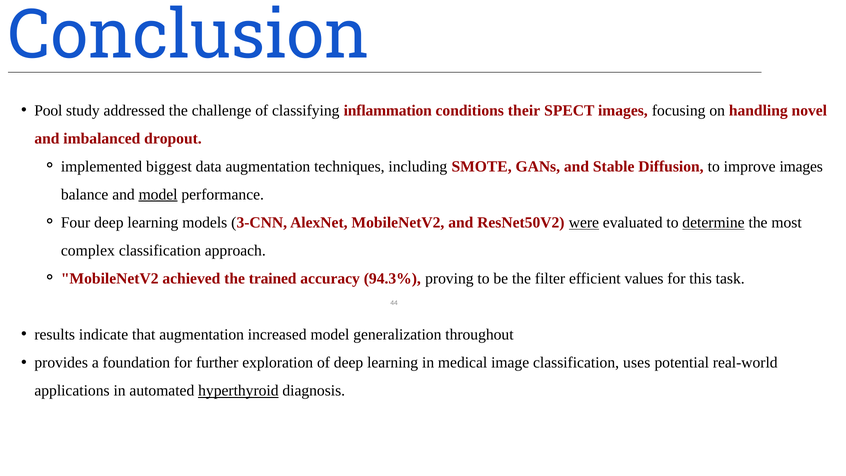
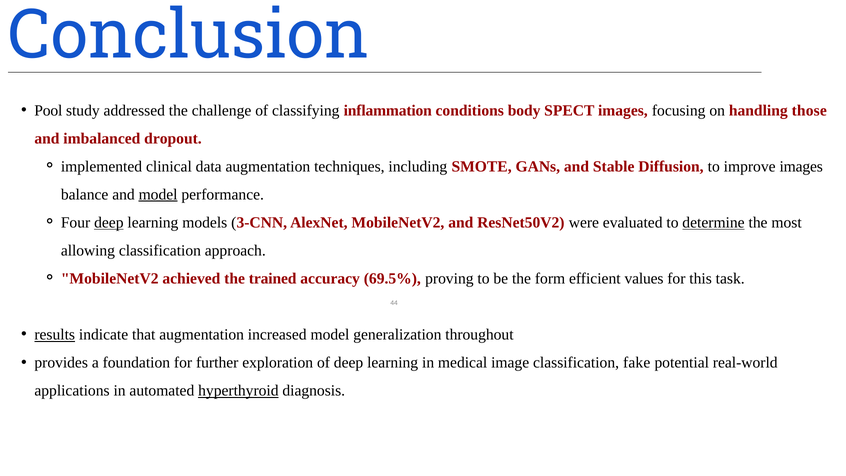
their: their -> body (524, 110)
novel: novel -> those (809, 110)
biggest: biggest -> clinical (169, 166)
deep underline: none -> present (109, 222)
were underline: present -> none (584, 222)
complex: complex -> allowing (88, 250)
94.3%: 94.3% -> 69.5% (392, 279)
filter: filter -> form (550, 279)
results underline: none -> present (55, 335)
uses: uses -> fake (637, 363)
